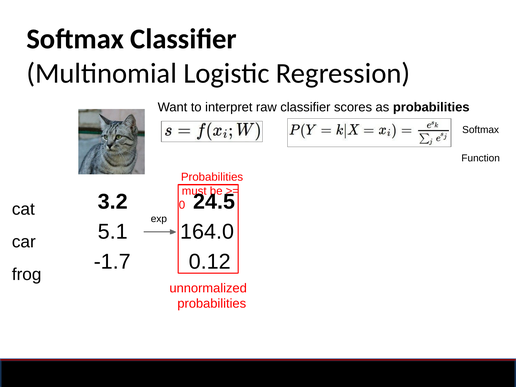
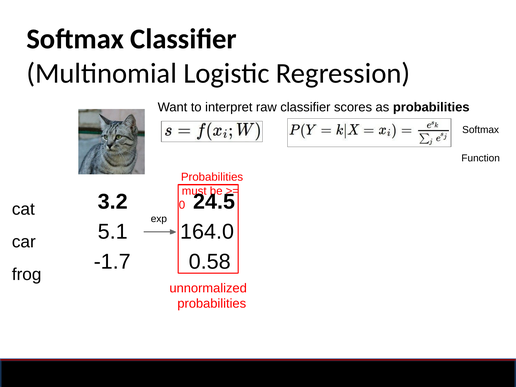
0.12: 0.12 -> 0.58 (210, 262)
